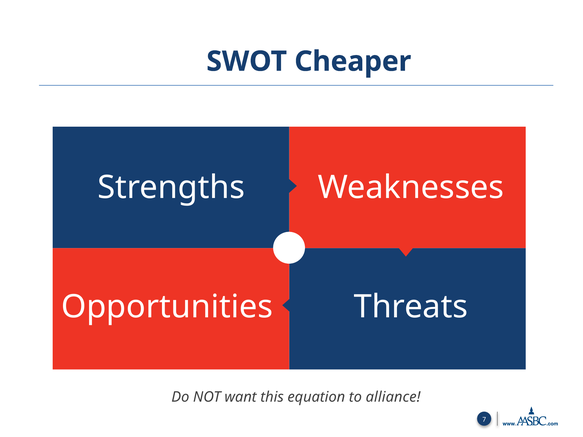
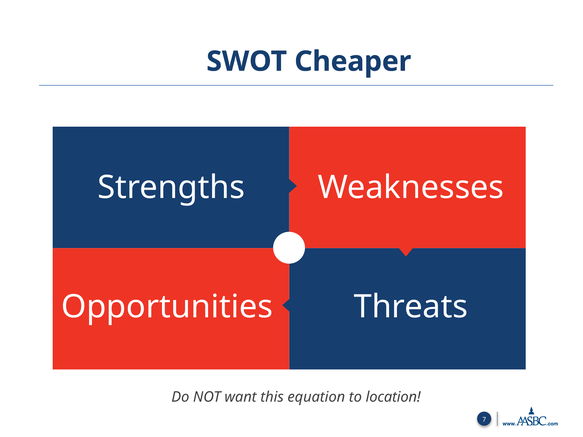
alliance: alliance -> location (393, 397)
